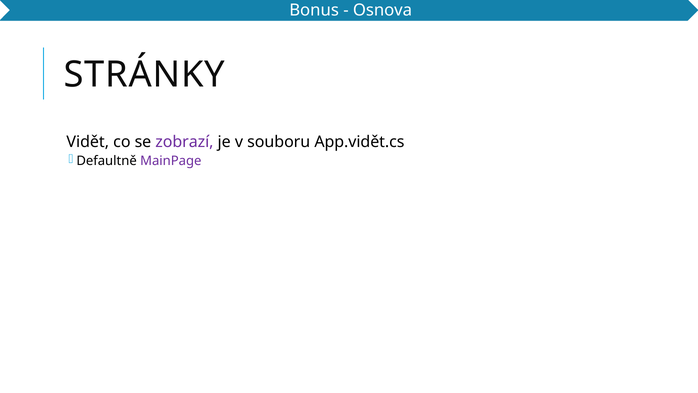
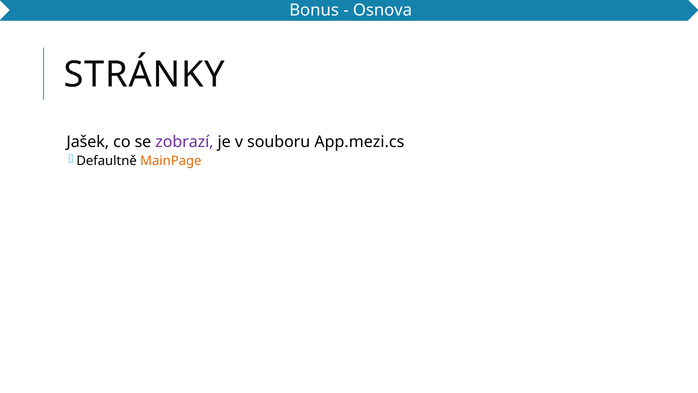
Vidět: Vidět -> Jašek (88, 142)
App.vidět.cs: App.vidět.cs -> App.mezi.cs (359, 142)
MainPage colour: purple -> orange (171, 161)
